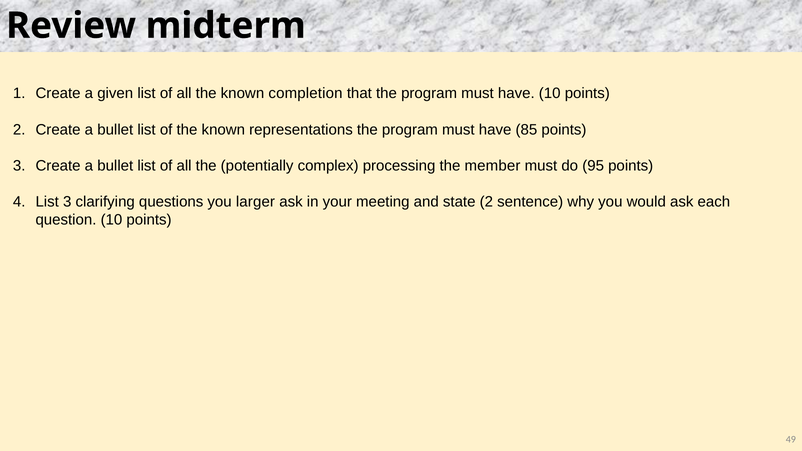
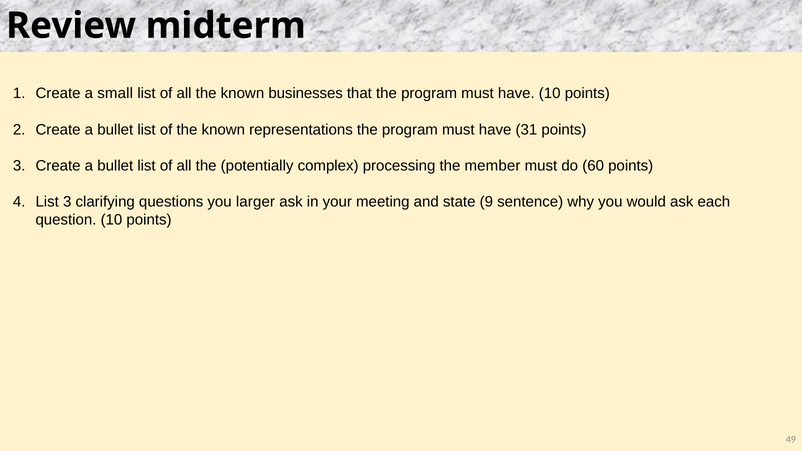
given: given -> small (115, 94)
completion: completion -> businesses (306, 94)
85: 85 -> 31 (526, 130)
95: 95 -> 60 (593, 166)
state 2: 2 -> 9 (486, 202)
